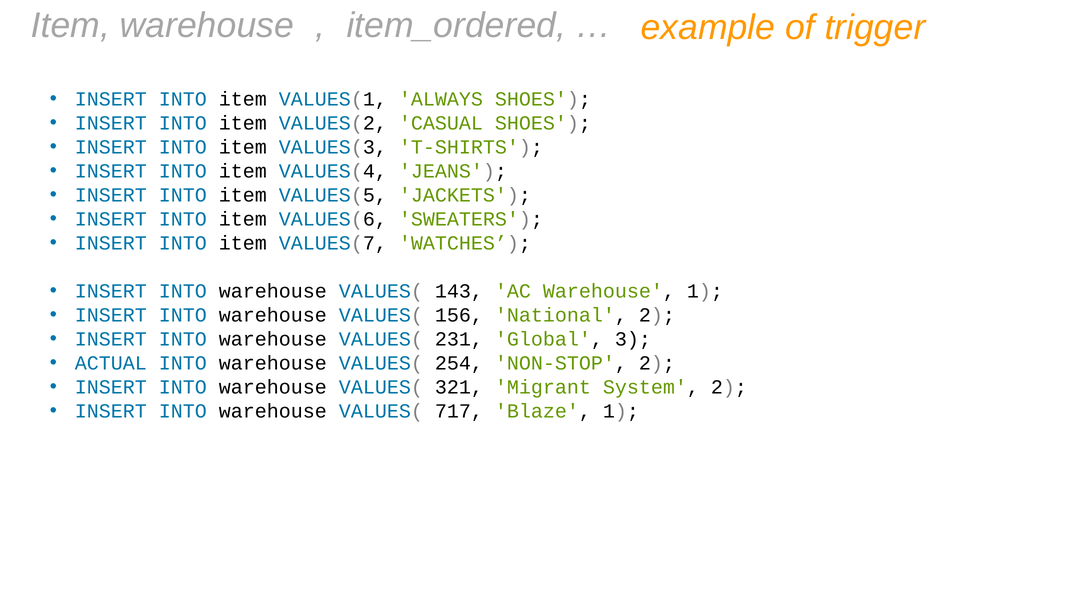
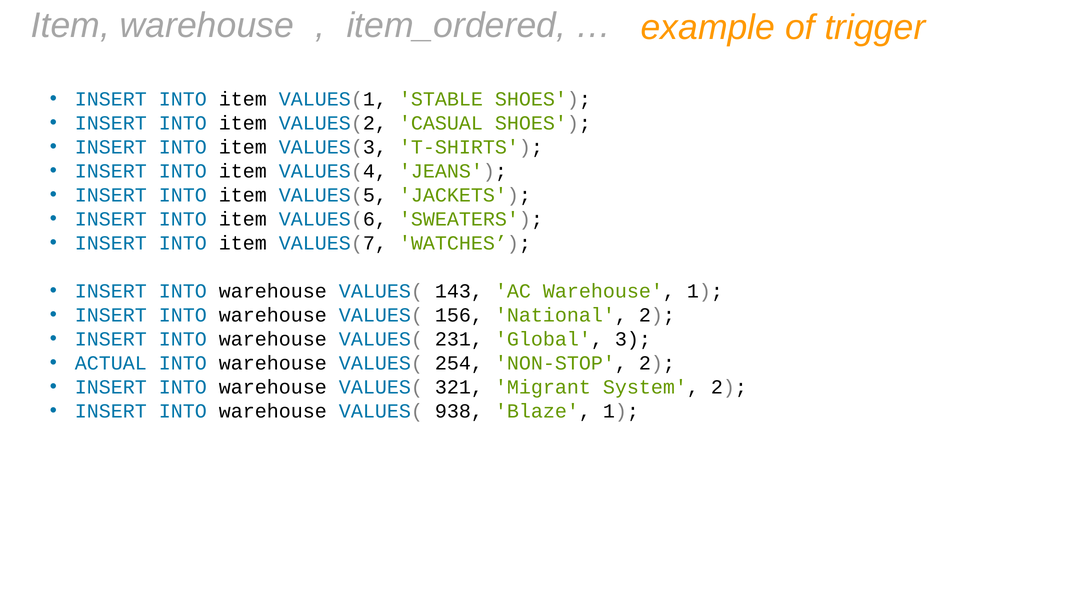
ALWAYS: ALWAYS -> STABLE (441, 99)
717: 717 -> 938 (459, 411)
